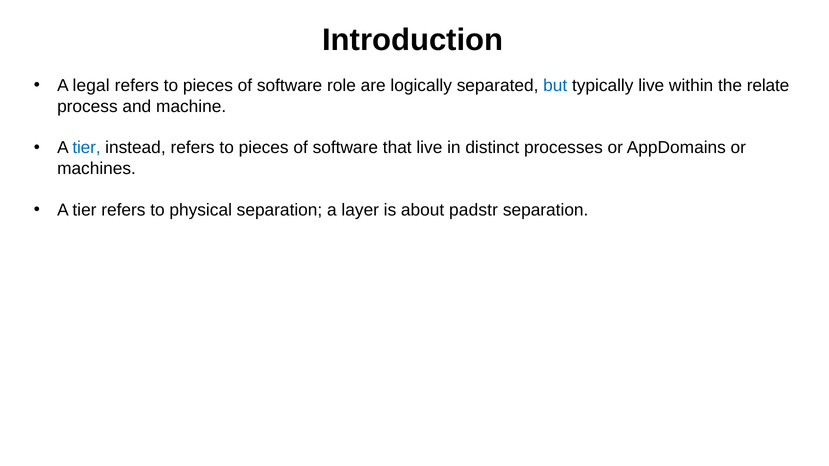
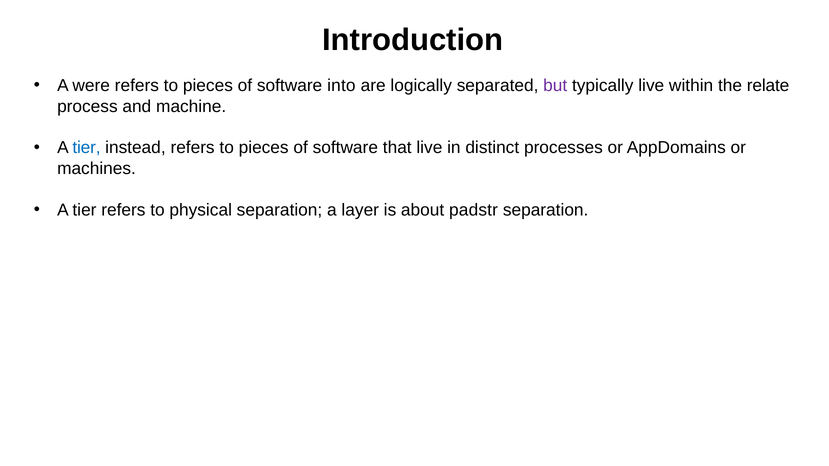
legal: legal -> were (91, 86)
role: role -> into (341, 86)
but colour: blue -> purple (555, 86)
